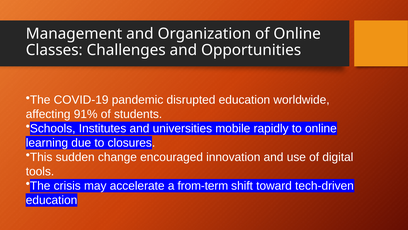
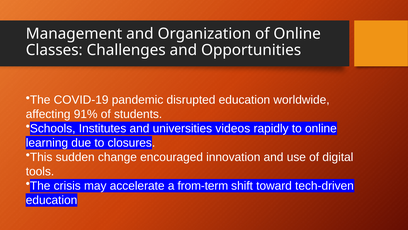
mobile: mobile -> videos (233, 128)
